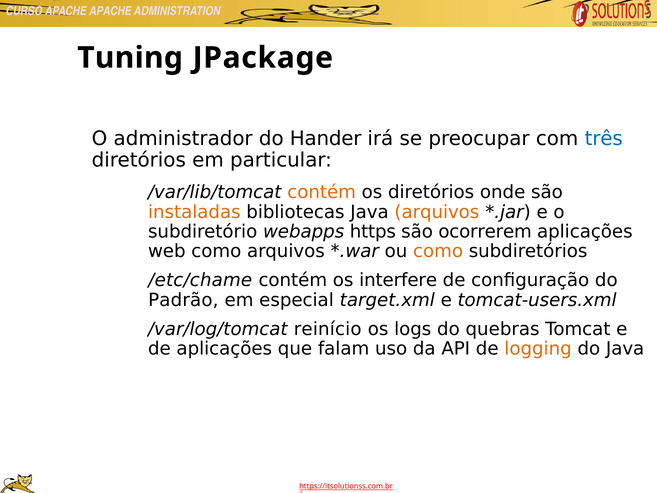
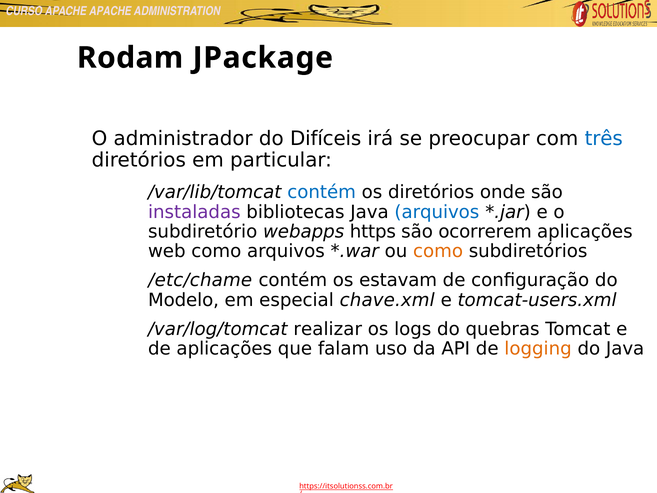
Tuning: Tuning -> Rodam (130, 58)
Hander: Hander -> Difíceis (326, 139)
contém colour: orange -> blue (322, 192)
instaladas colour: orange -> purple (194, 212)
arquivos colour: orange -> blue (437, 212)
interfere: interfere -> estavam (398, 280)
Padrão: Padrão -> Modelo (183, 300)
target.xml: target.xml -> chave.xml (387, 300)
reinício: reinício -> realizar (328, 329)
